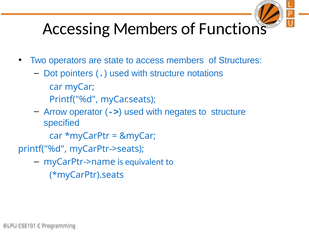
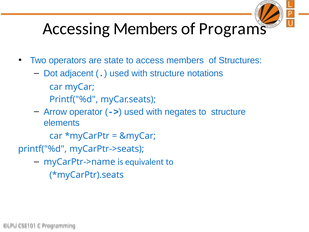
Functions: Functions -> Programs (233, 29)
pointers: pointers -> adjacent (77, 73)
specified: specified -> elements (62, 123)
